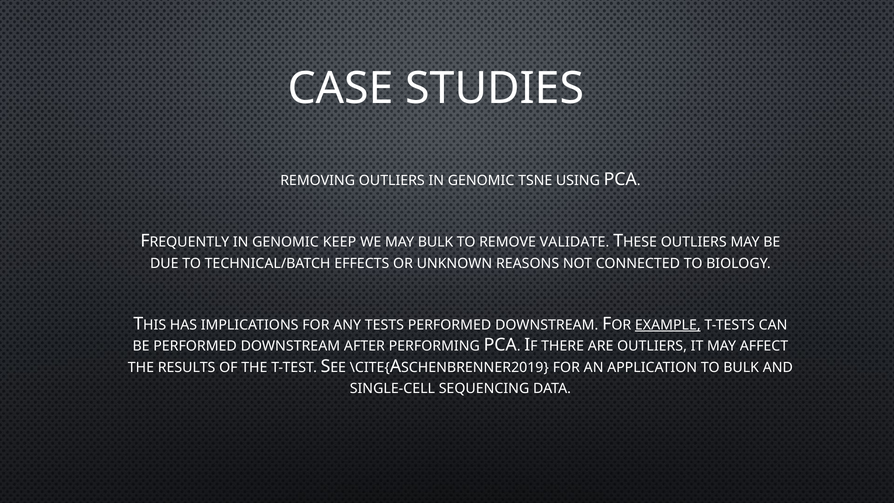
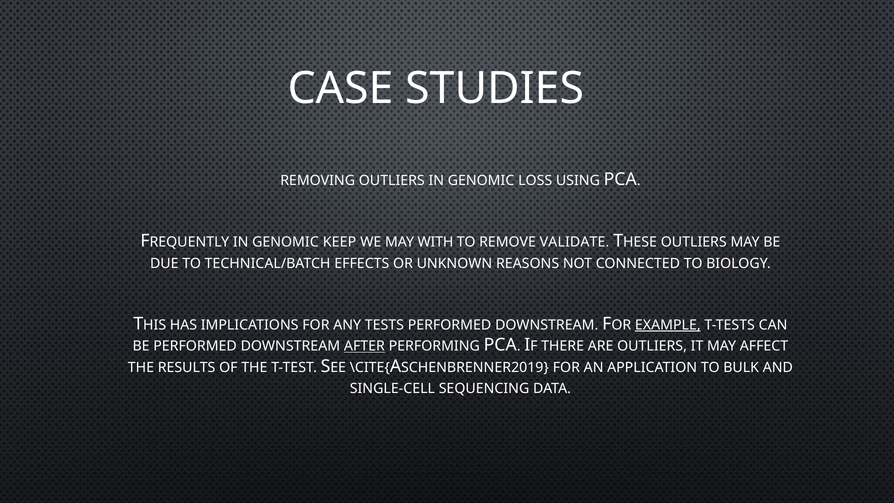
TSNE: TSNE -> LOSS (535, 181)
MAY BULK: BULK -> WITH (436, 242)
AFTER underline: none -> present (364, 346)
